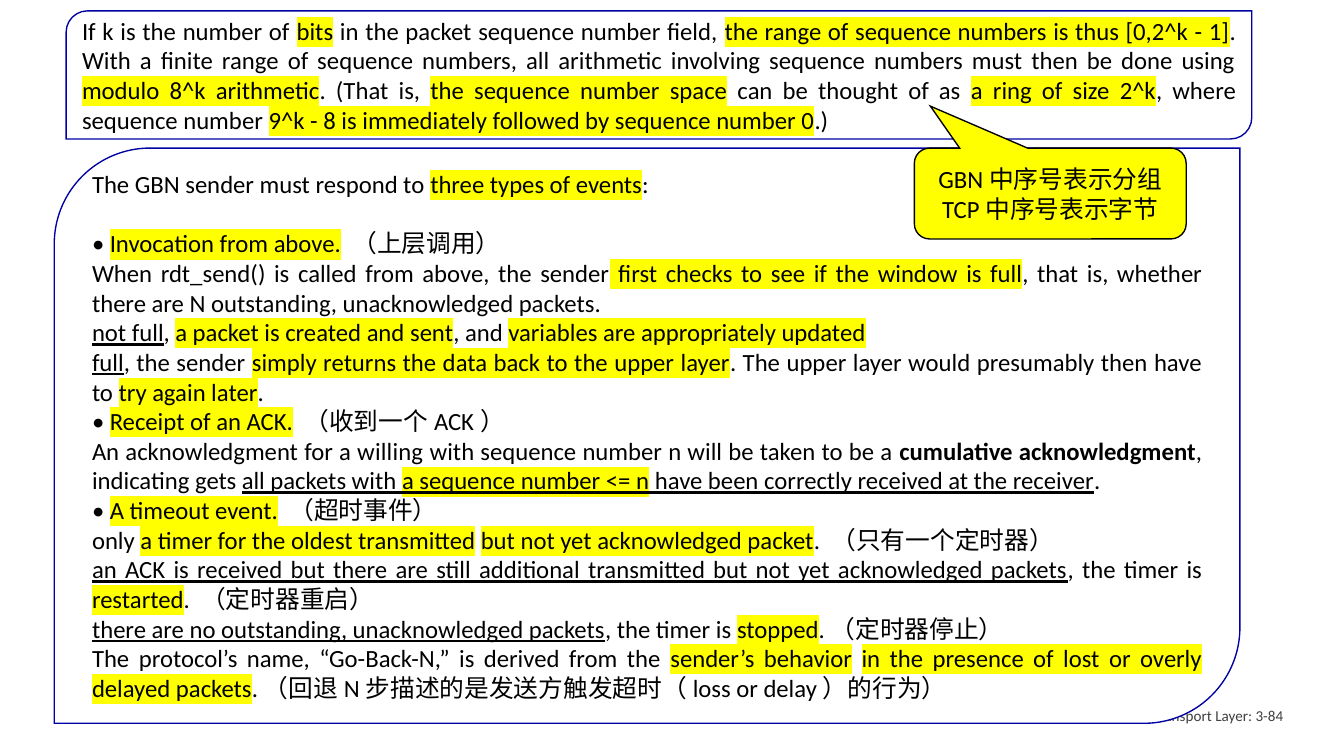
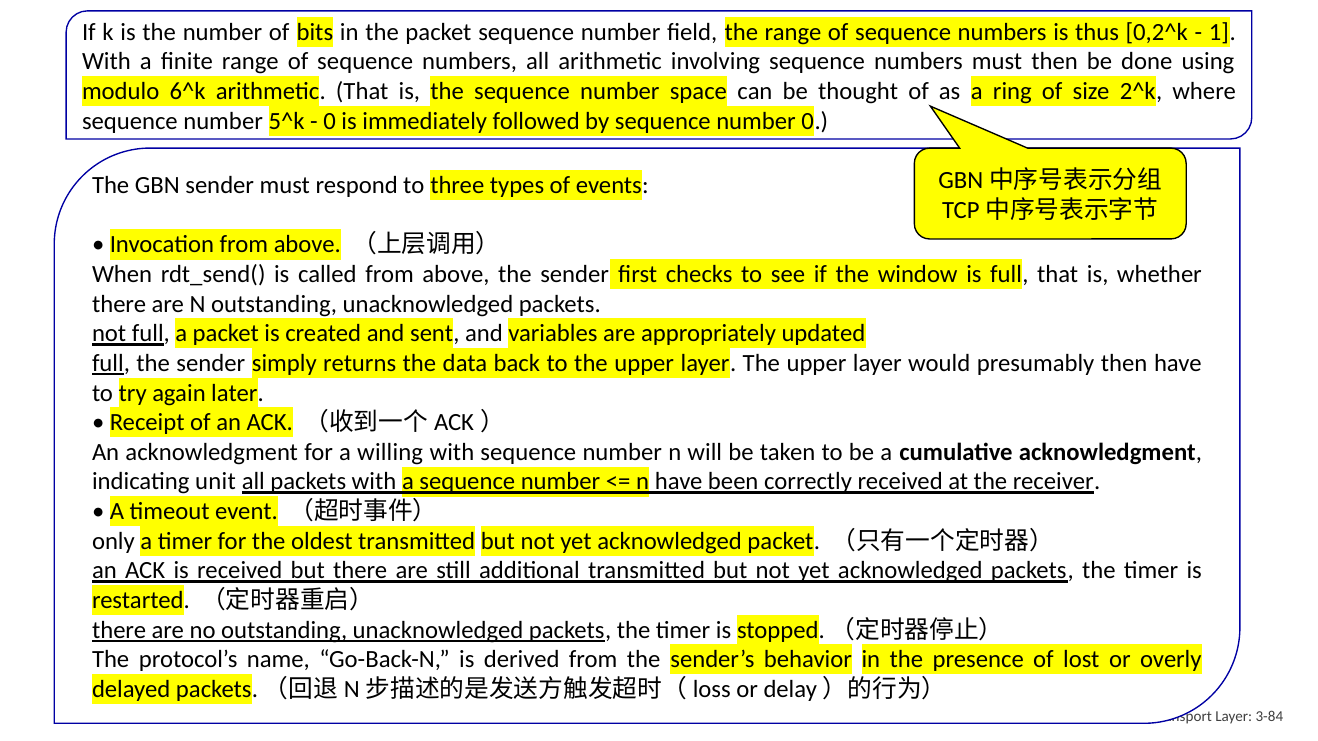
8^k: 8^k -> 6^k (188, 92)
9^k: 9^k -> 5^k (287, 121)
8: 8 -> 0 (330, 121)
gets: gets -> unit (215, 482)
